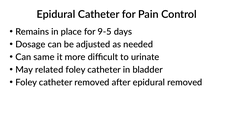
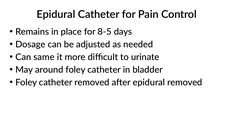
9-5: 9-5 -> 8-5 (105, 32)
related: related -> around (49, 70)
